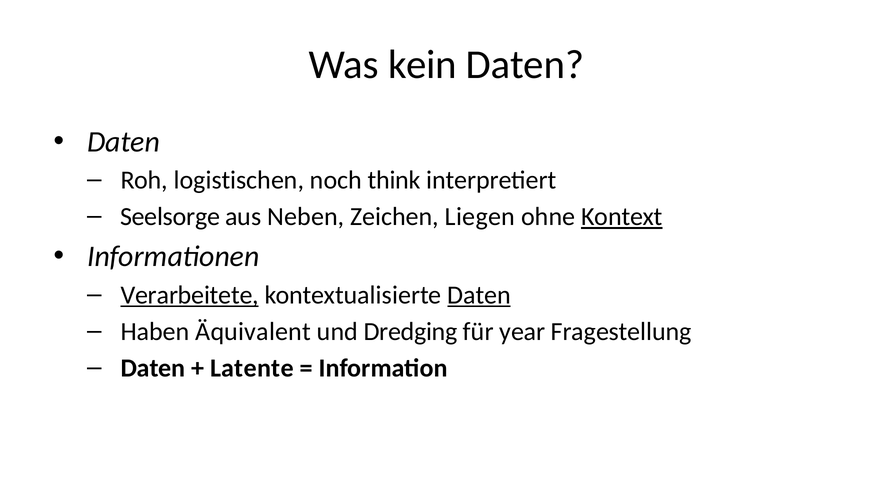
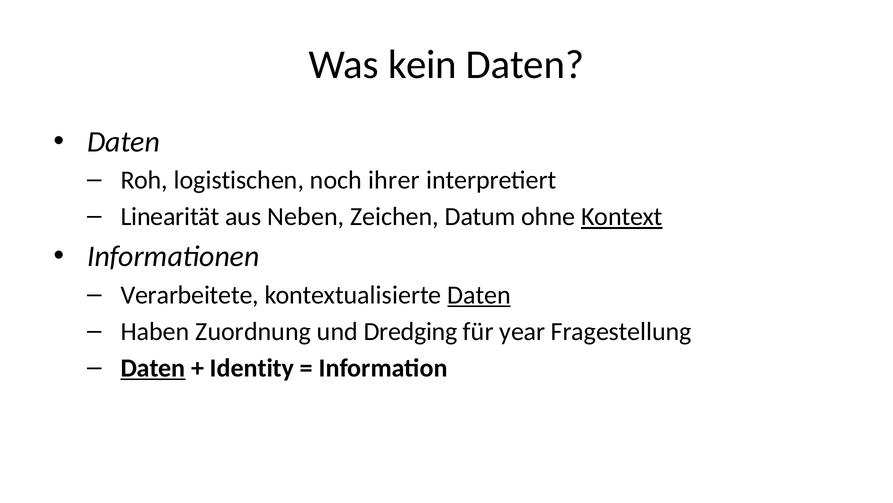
think: think -> ihrer (394, 180)
Seelsorge: Seelsorge -> Linearität (170, 217)
Liegen: Liegen -> Datum (480, 217)
Verarbeitete underline: present -> none (190, 295)
Äquivalent: Äquivalent -> Zuordnung (253, 331)
Daten underline: none -> present (153, 368)
Latente: Latente -> Identity (252, 368)
